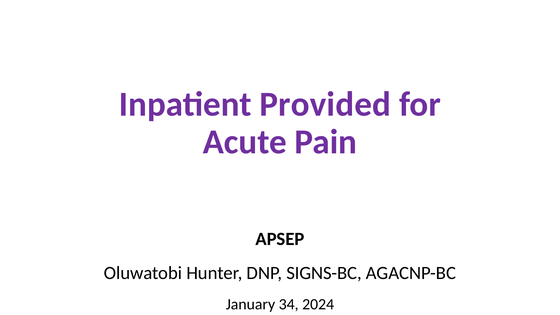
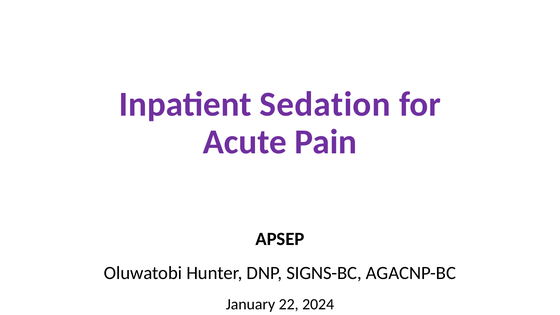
Provided: Provided -> Sedation (325, 104)
34: 34 -> 22 (289, 304)
